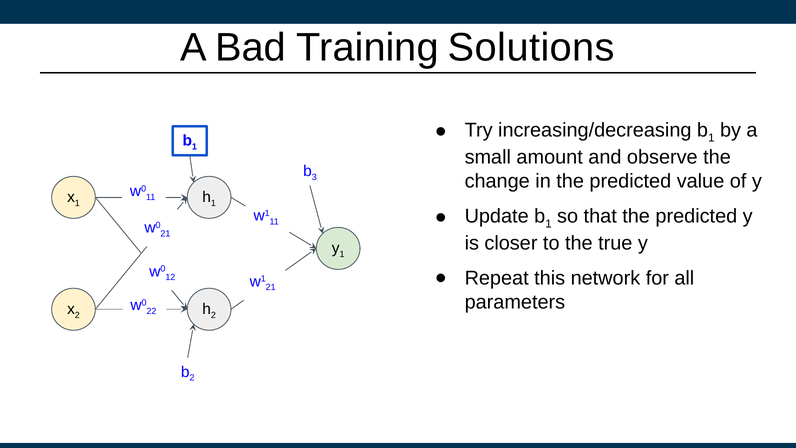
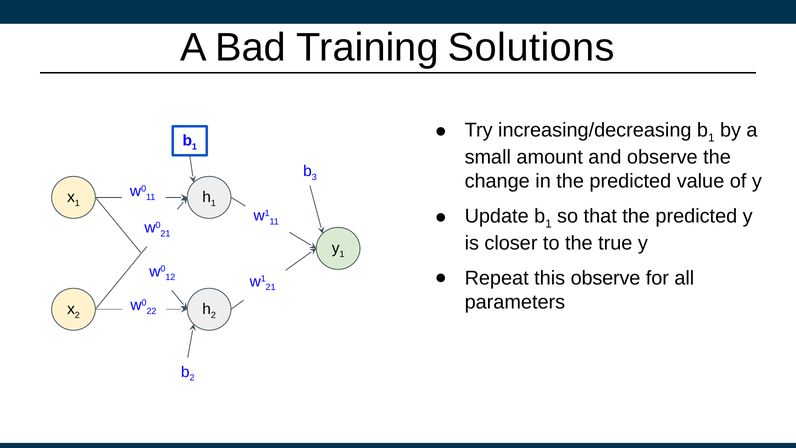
this network: network -> observe (606, 278)
